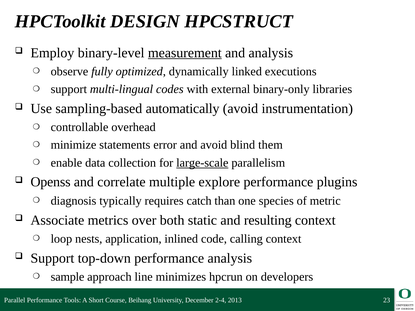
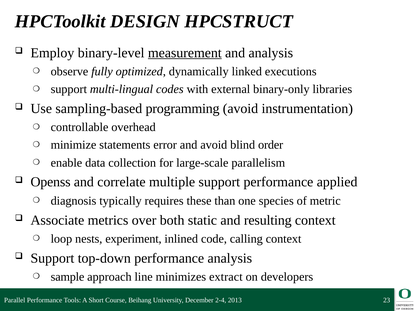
automatically: automatically -> programming (183, 109)
them: them -> order (271, 145)
large-scale underline: present -> none (202, 163)
multiple explore: explore -> support (219, 182)
plugins: plugins -> applied (337, 182)
catch: catch -> these (199, 201)
application: application -> experiment (133, 239)
hpcrun: hpcrun -> extract (226, 277)
